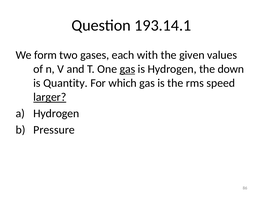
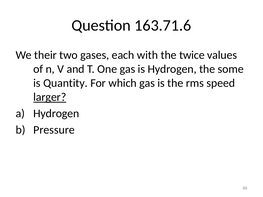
193.14.1: 193.14.1 -> 163.71.6 (163, 25)
form: form -> their (45, 55)
given: given -> twice (192, 55)
gas underline: present -> none (127, 69)
down: down -> some (231, 69)
